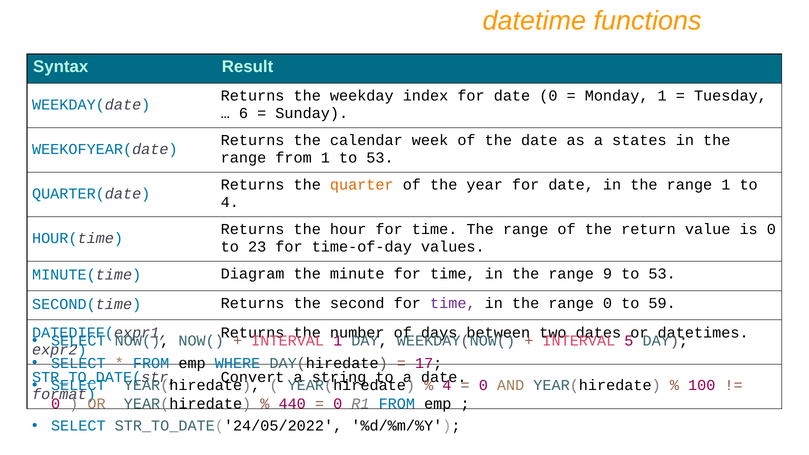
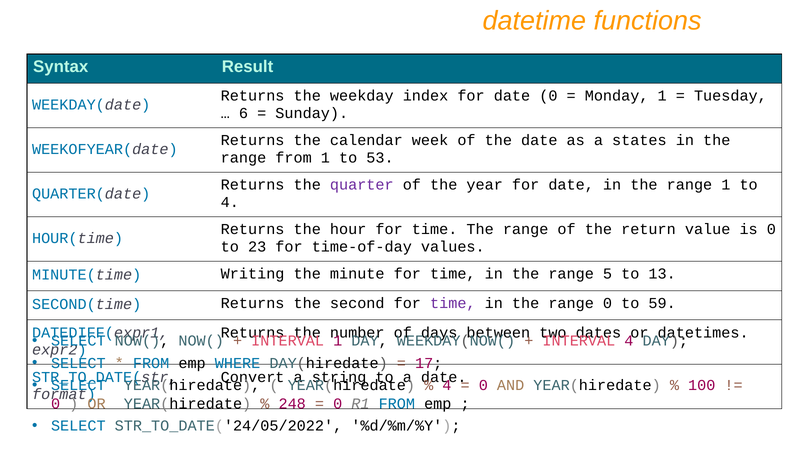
quarter colour: orange -> purple (362, 185)
Diagram: Diagram -> Writing (253, 274)
9: 9 -> 5 (608, 274)
53: 53 -> 13 (662, 274)
5: 5 -> 4 (629, 341)
440: 440 -> 248 (292, 404)
